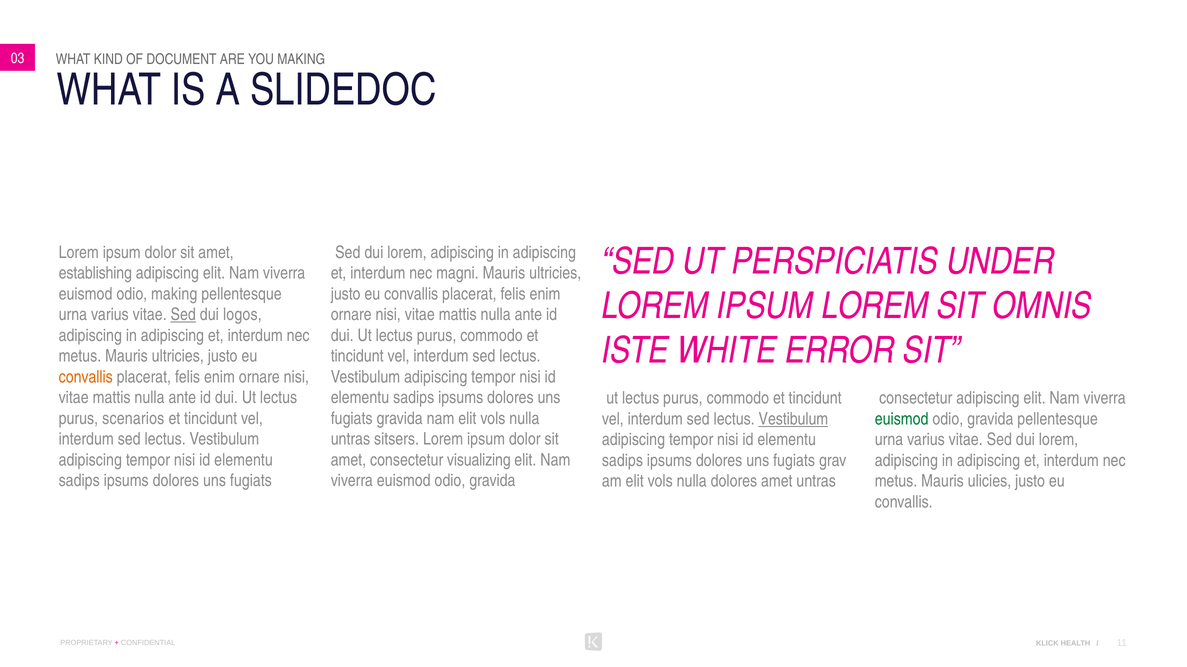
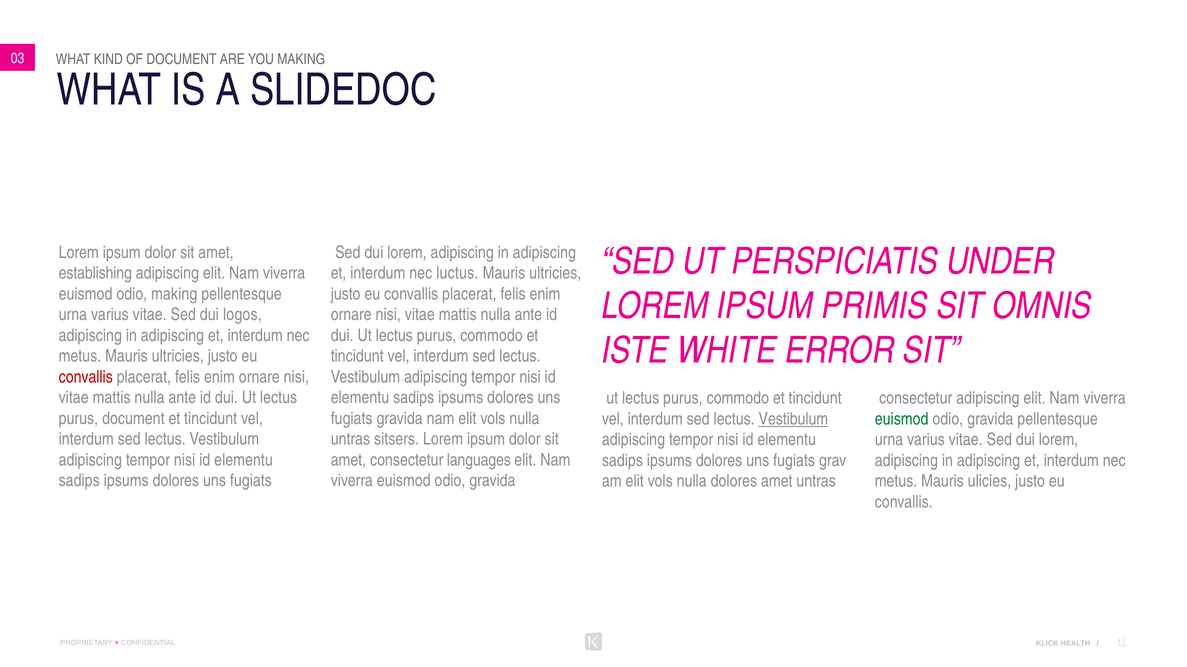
magni: magni -> luctus (457, 273)
IPSUM LOREM: LOREM -> PRIMIS (875, 306)
Sed underline: present -> none (183, 315)
convallis colour: orange -> red (86, 377)
purus scenarios: scenarios -> document (133, 419)
visualizing: visualizing -> languages (479, 460)
